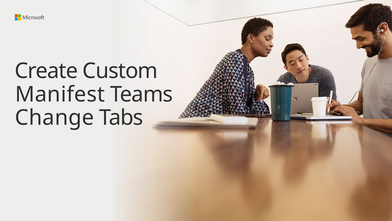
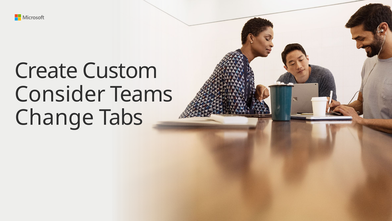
Manifest: Manifest -> Consider (60, 94)
